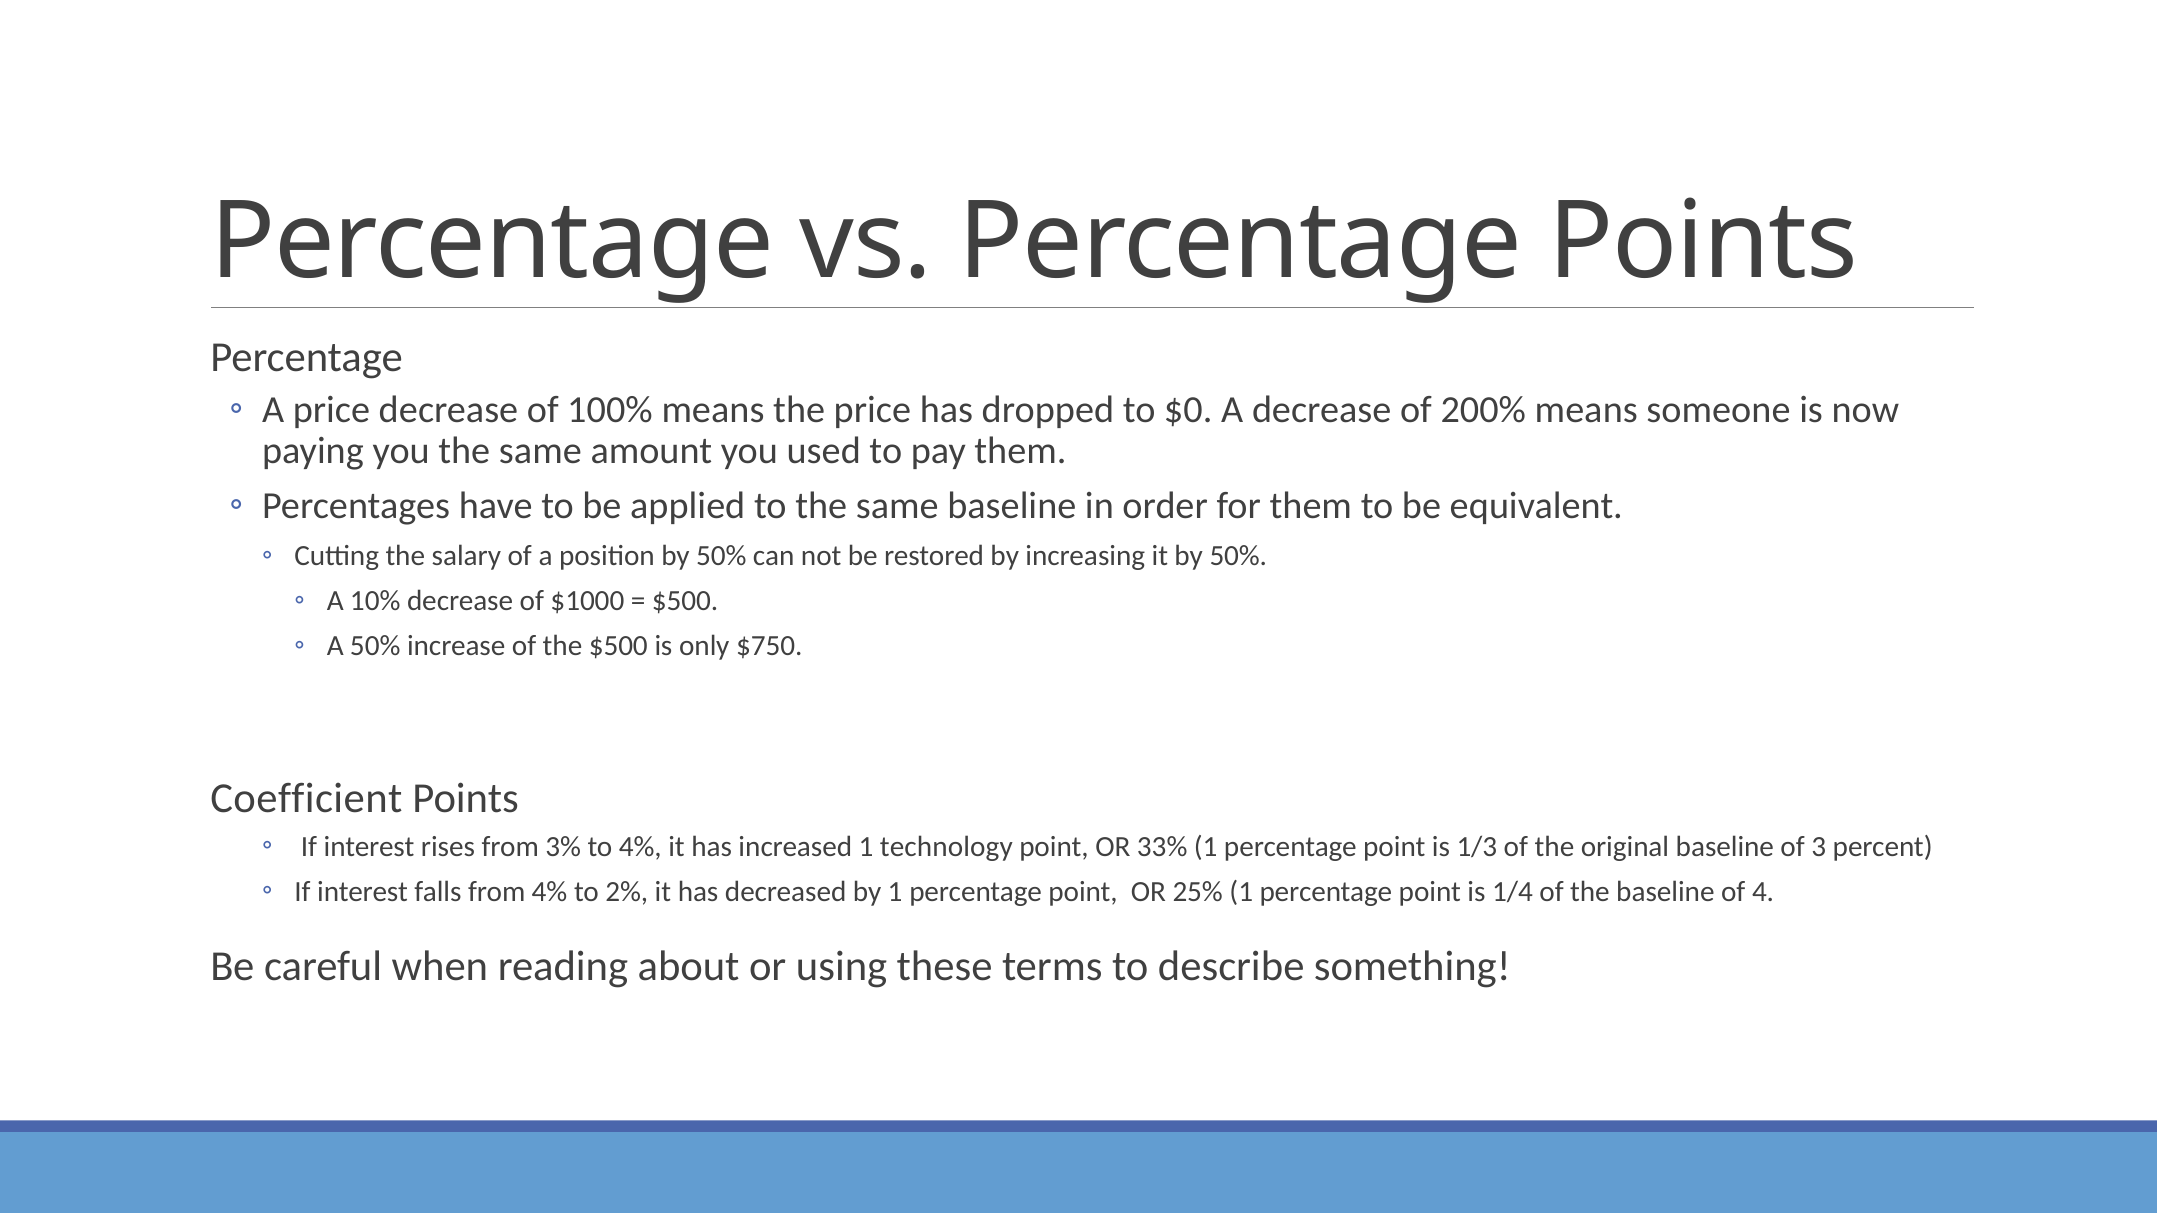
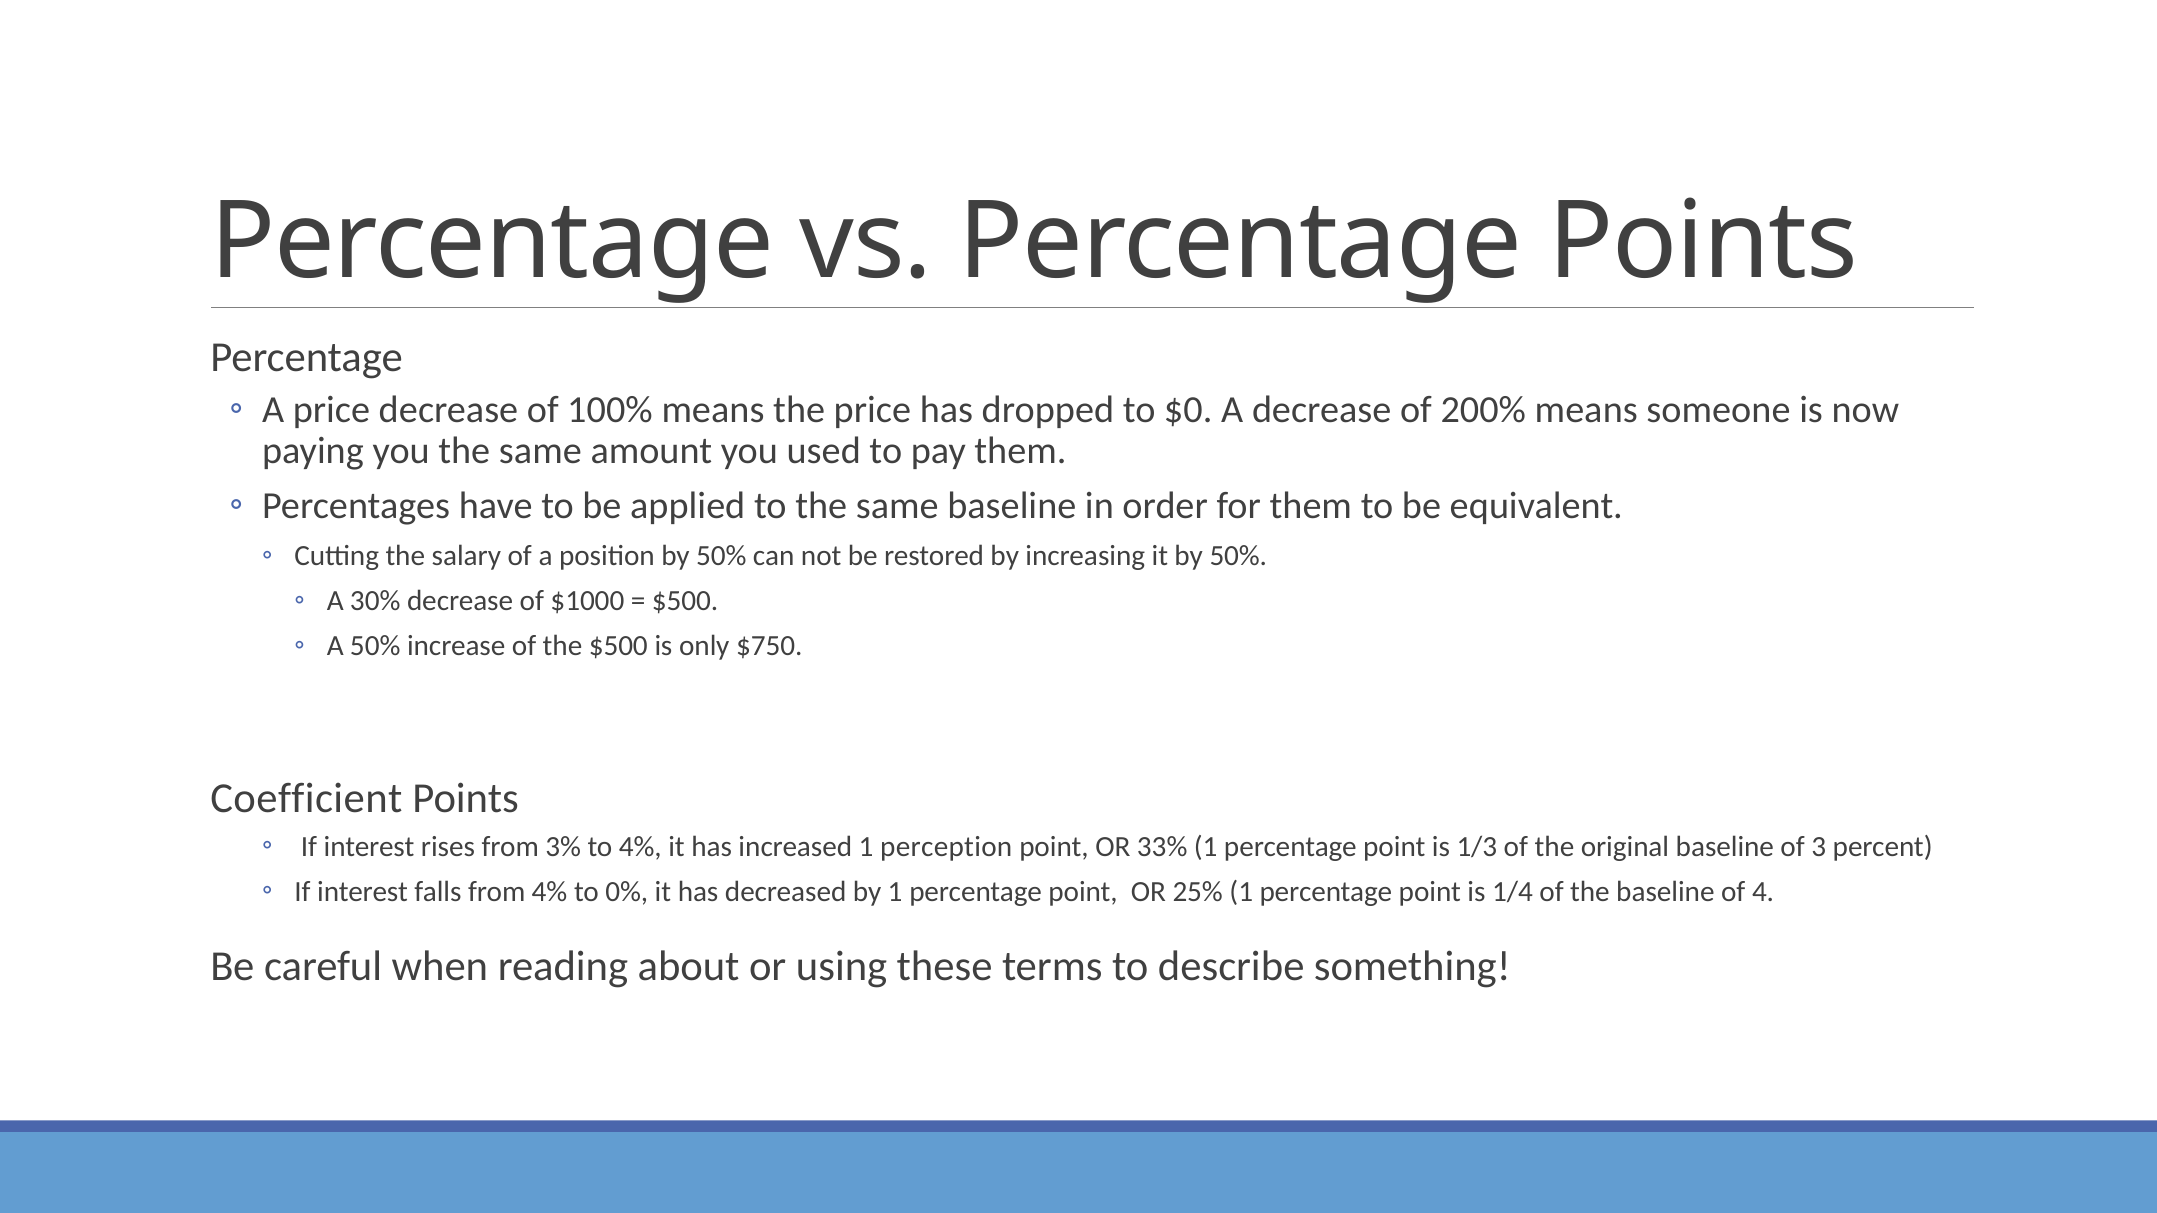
10%: 10% -> 30% (375, 601)
technology: technology -> perception (946, 847)
2%: 2% -> 0% (627, 892)
